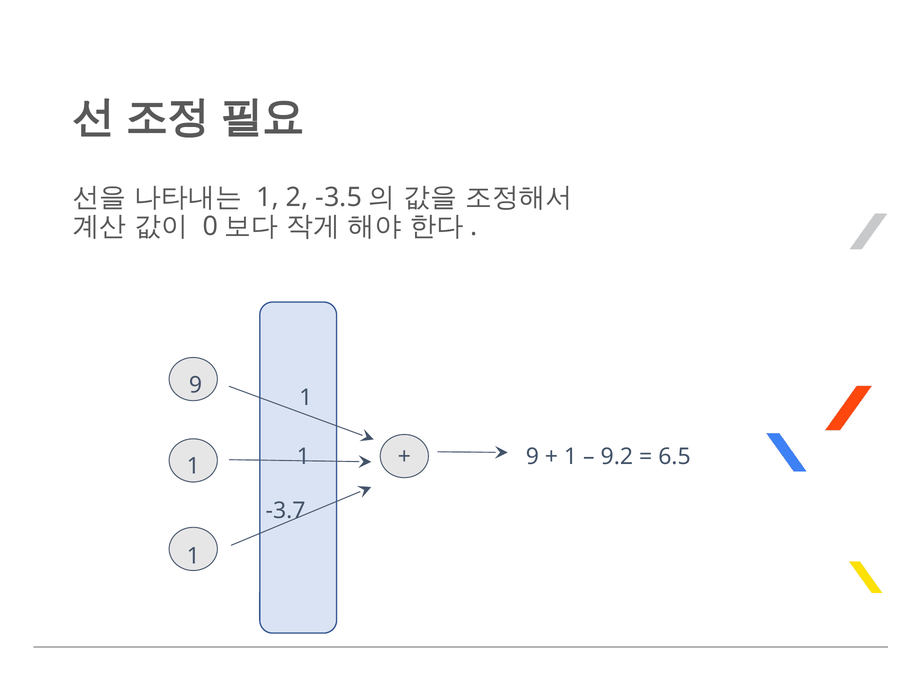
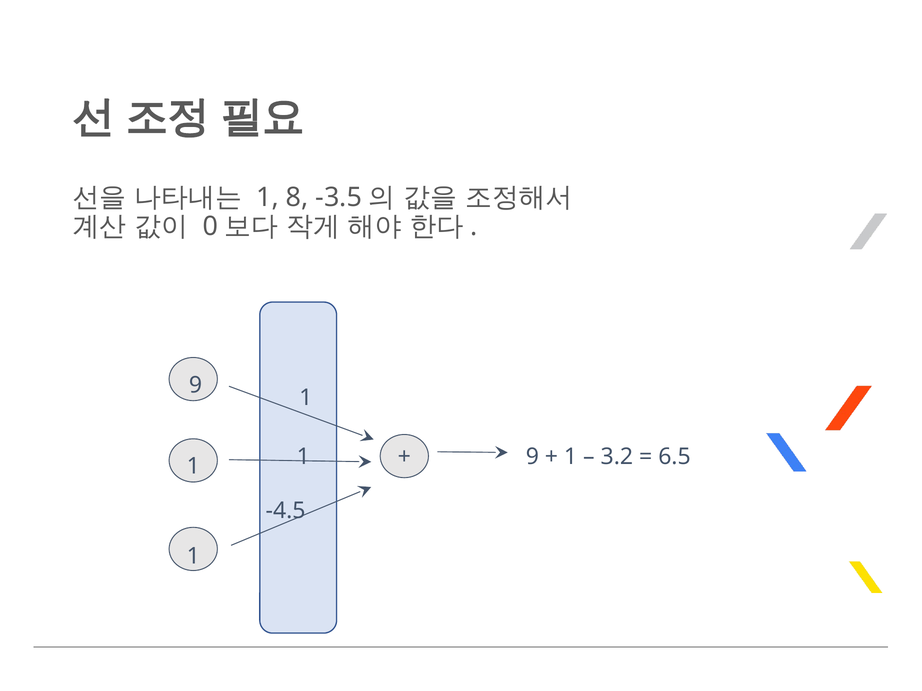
2: 2 -> 8 (297, 197)
9.2: 9.2 -> 3.2 (617, 457)
-3.7: -3.7 -> -4.5 (286, 511)
